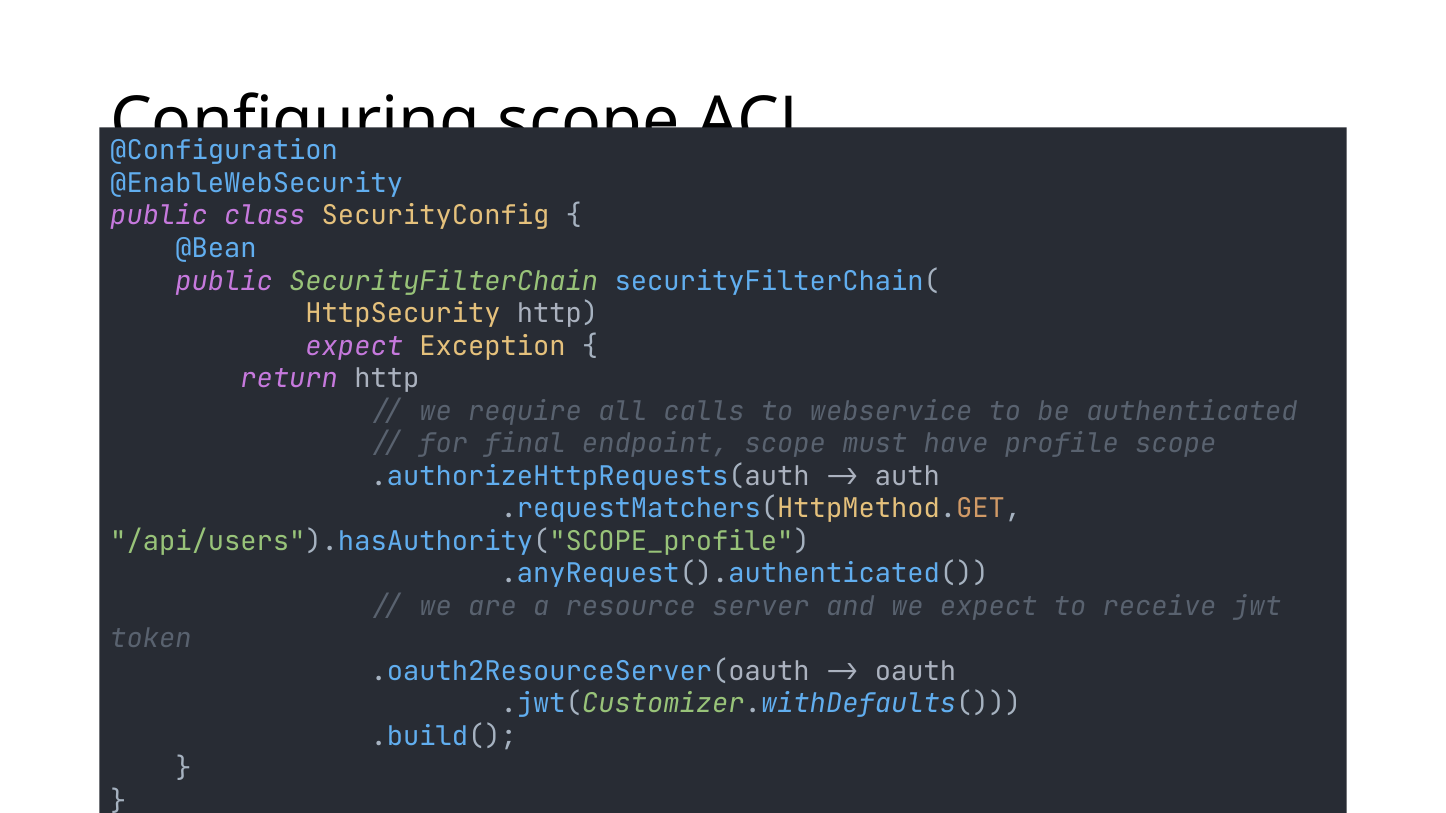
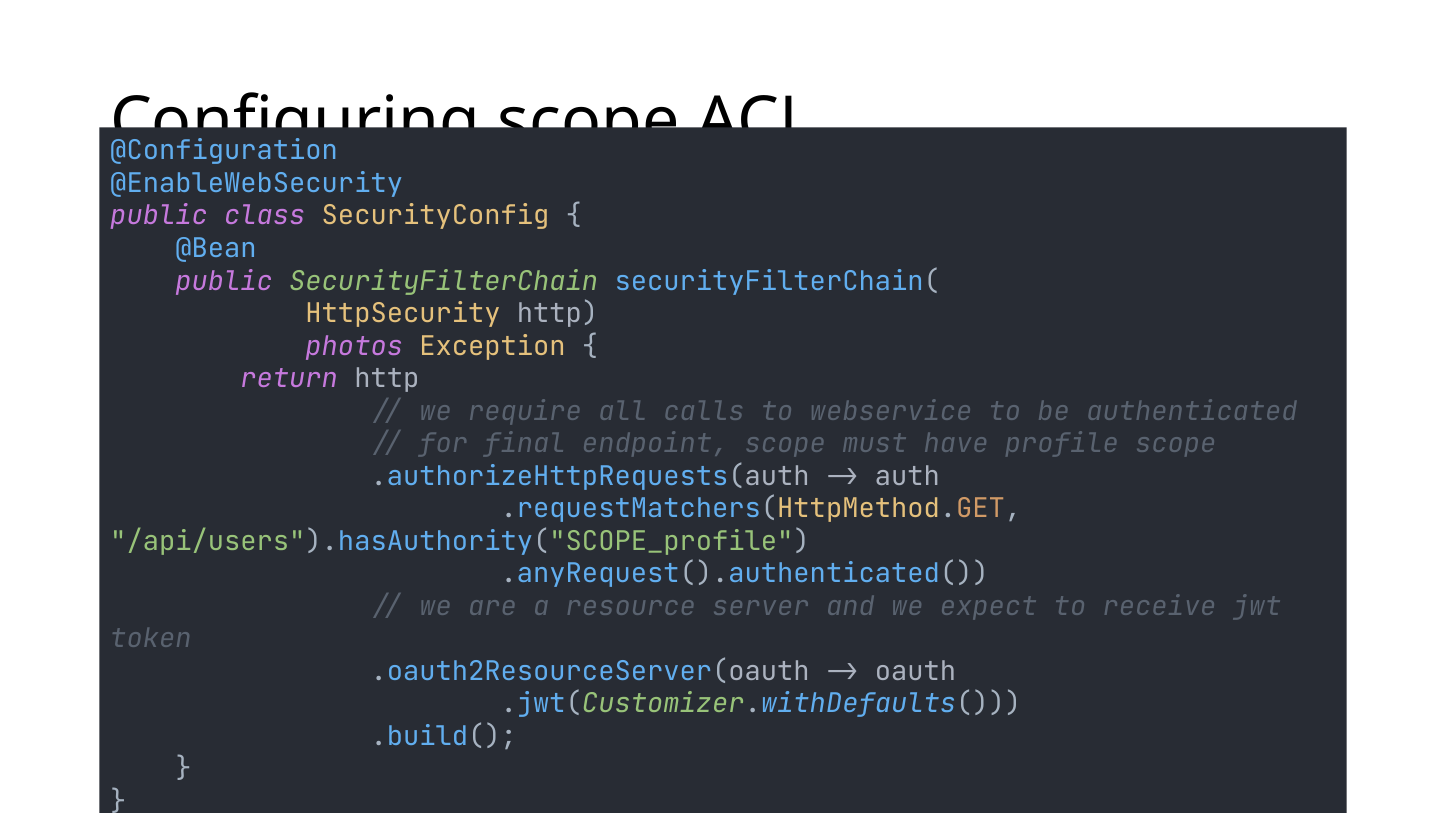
expect: expect -> photos (354, 346)
